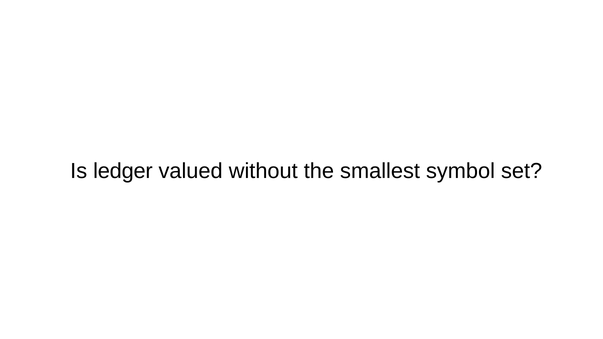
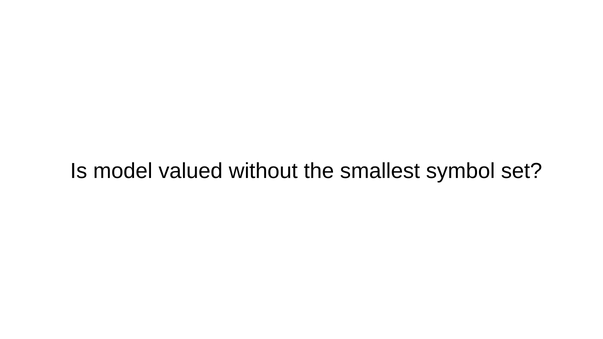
ledger: ledger -> model (123, 171)
